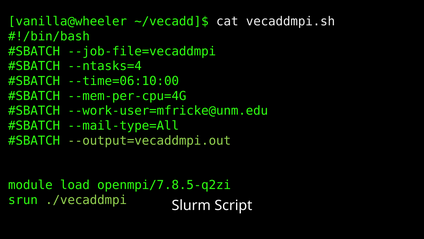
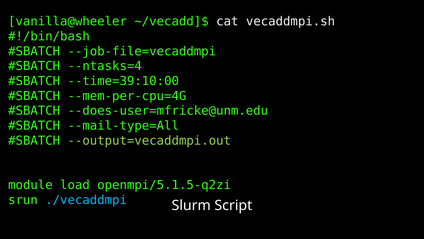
--time=06:10:00: --time=06:10:00 -> --time=39:10:00 (123, 81)
--work-user=mfricke@unm.edu: --work-user=mfricke@unm.edu -> --does-user=mfricke@unm.edu (168, 111)
openmpi/7.8.5-q2zi: openmpi/7.8.5-q2zi -> openmpi/5.1.5-q2zi (164, 185)
./vecaddmpi colour: light green -> light blue (86, 200)
